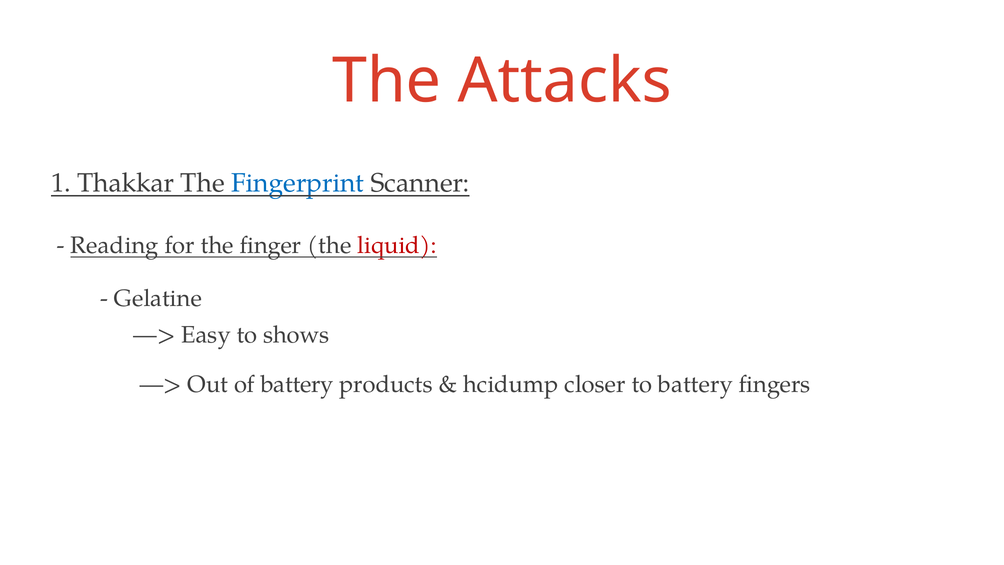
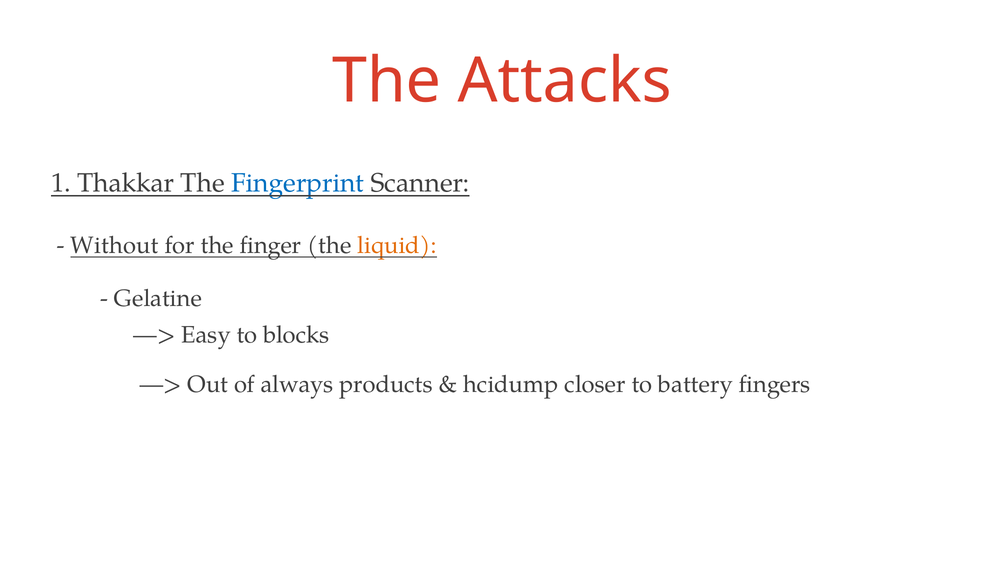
Reading: Reading -> Without (115, 245)
liquid colour: red -> orange (397, 245)
shows: shows -> blocks (296, 335)
of battery: battery -> always (297, 384)
